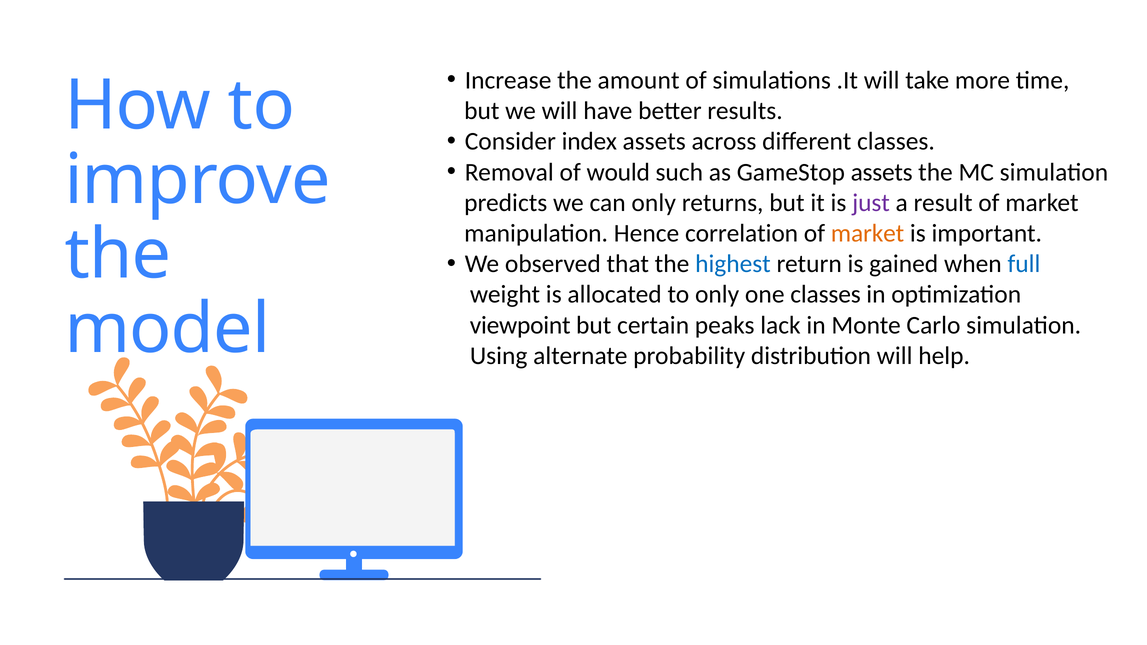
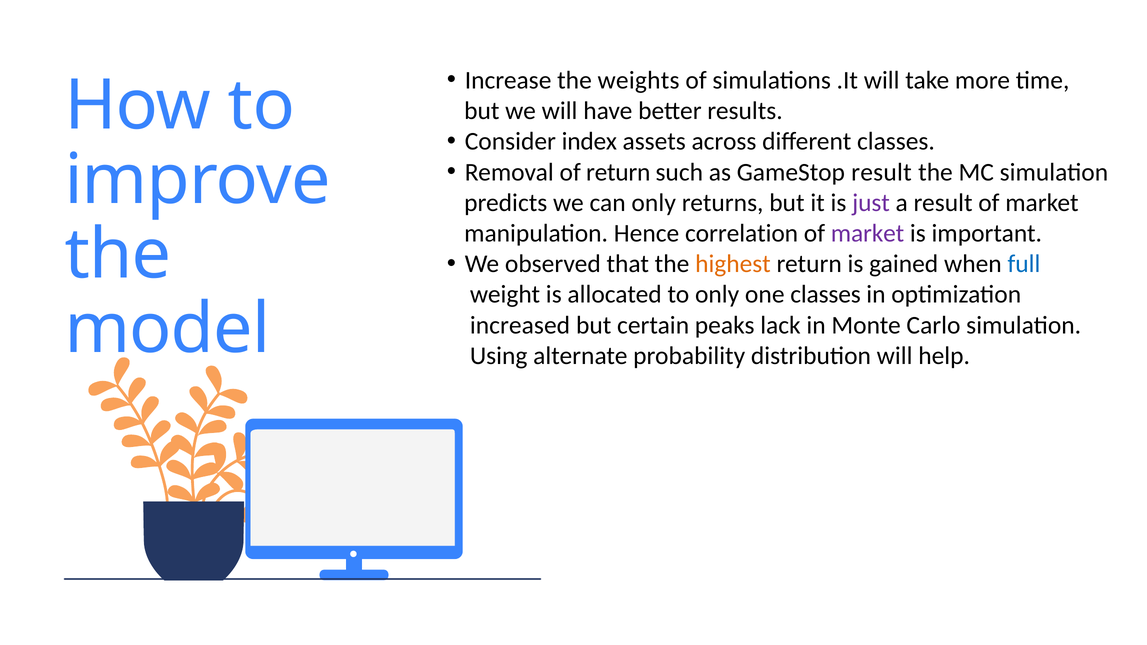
amount: amount -> weights (639, 80)
of would: would -> return (618, 172)
GameStop assets: assets -> result (881, 172)
market colour: orange -> purple (868, 233)
highest colour: blue -> orange (733, 264)
viewpoint: viewpoint -> increased (520, 325)
